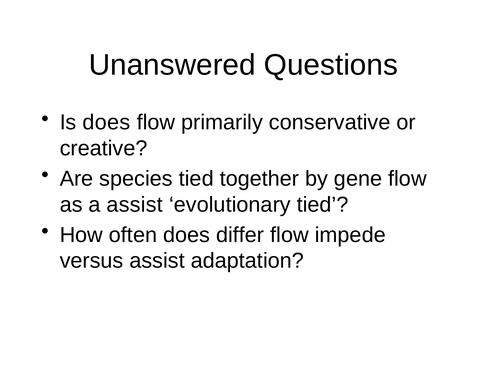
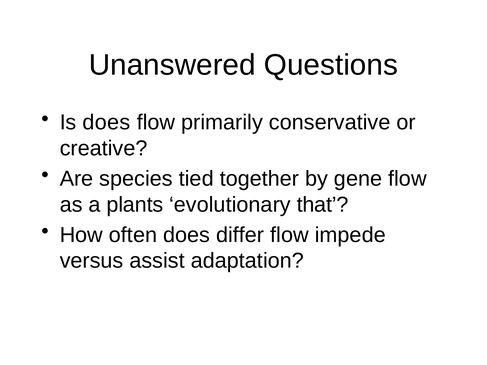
a assist: assist -> plants (135, 205)
evolutionary tied: tied -> that (323, 205)
